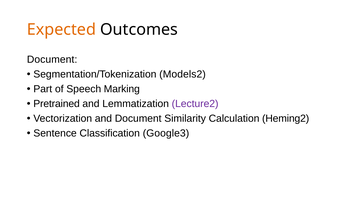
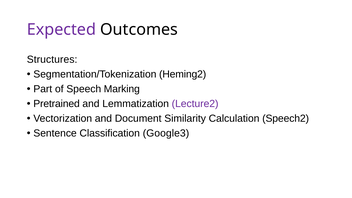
Expected colour: orange -> purple (61, 30)
Document: Document -> Structures (52, 60)
Models2: Models2 -> Heming2 (183, 74)
Heming2: Heming2 -> Speech2 (286, 119)
